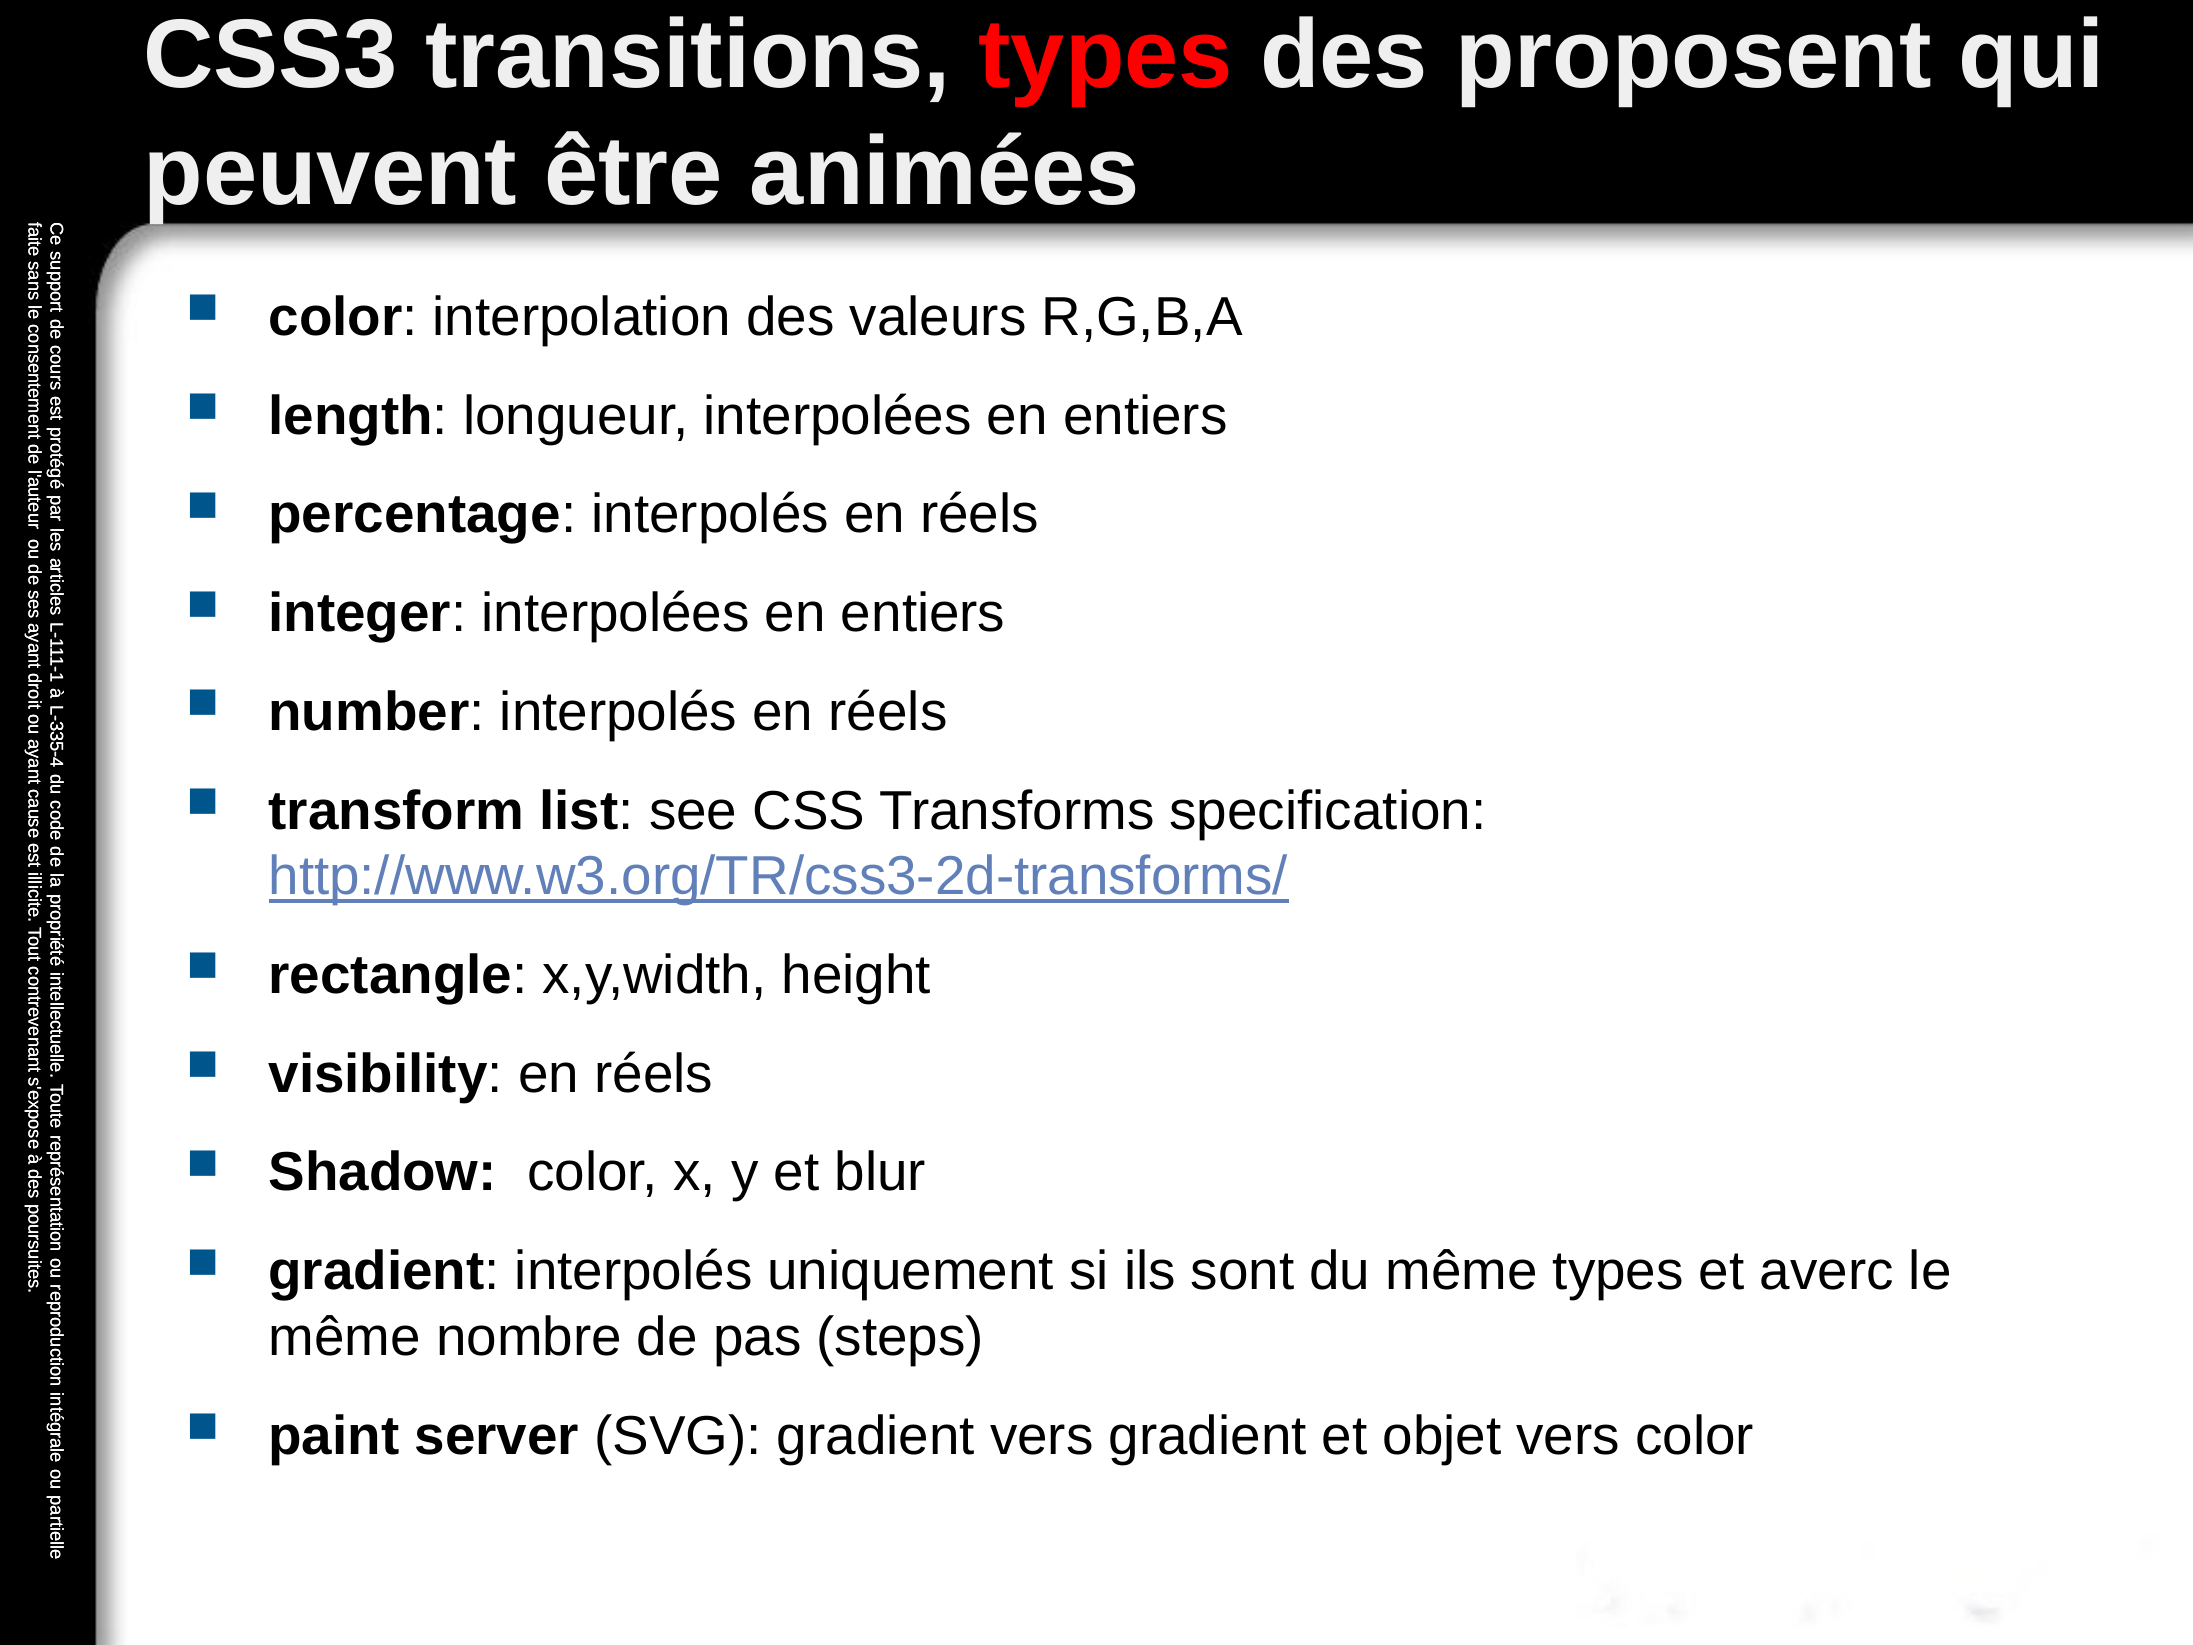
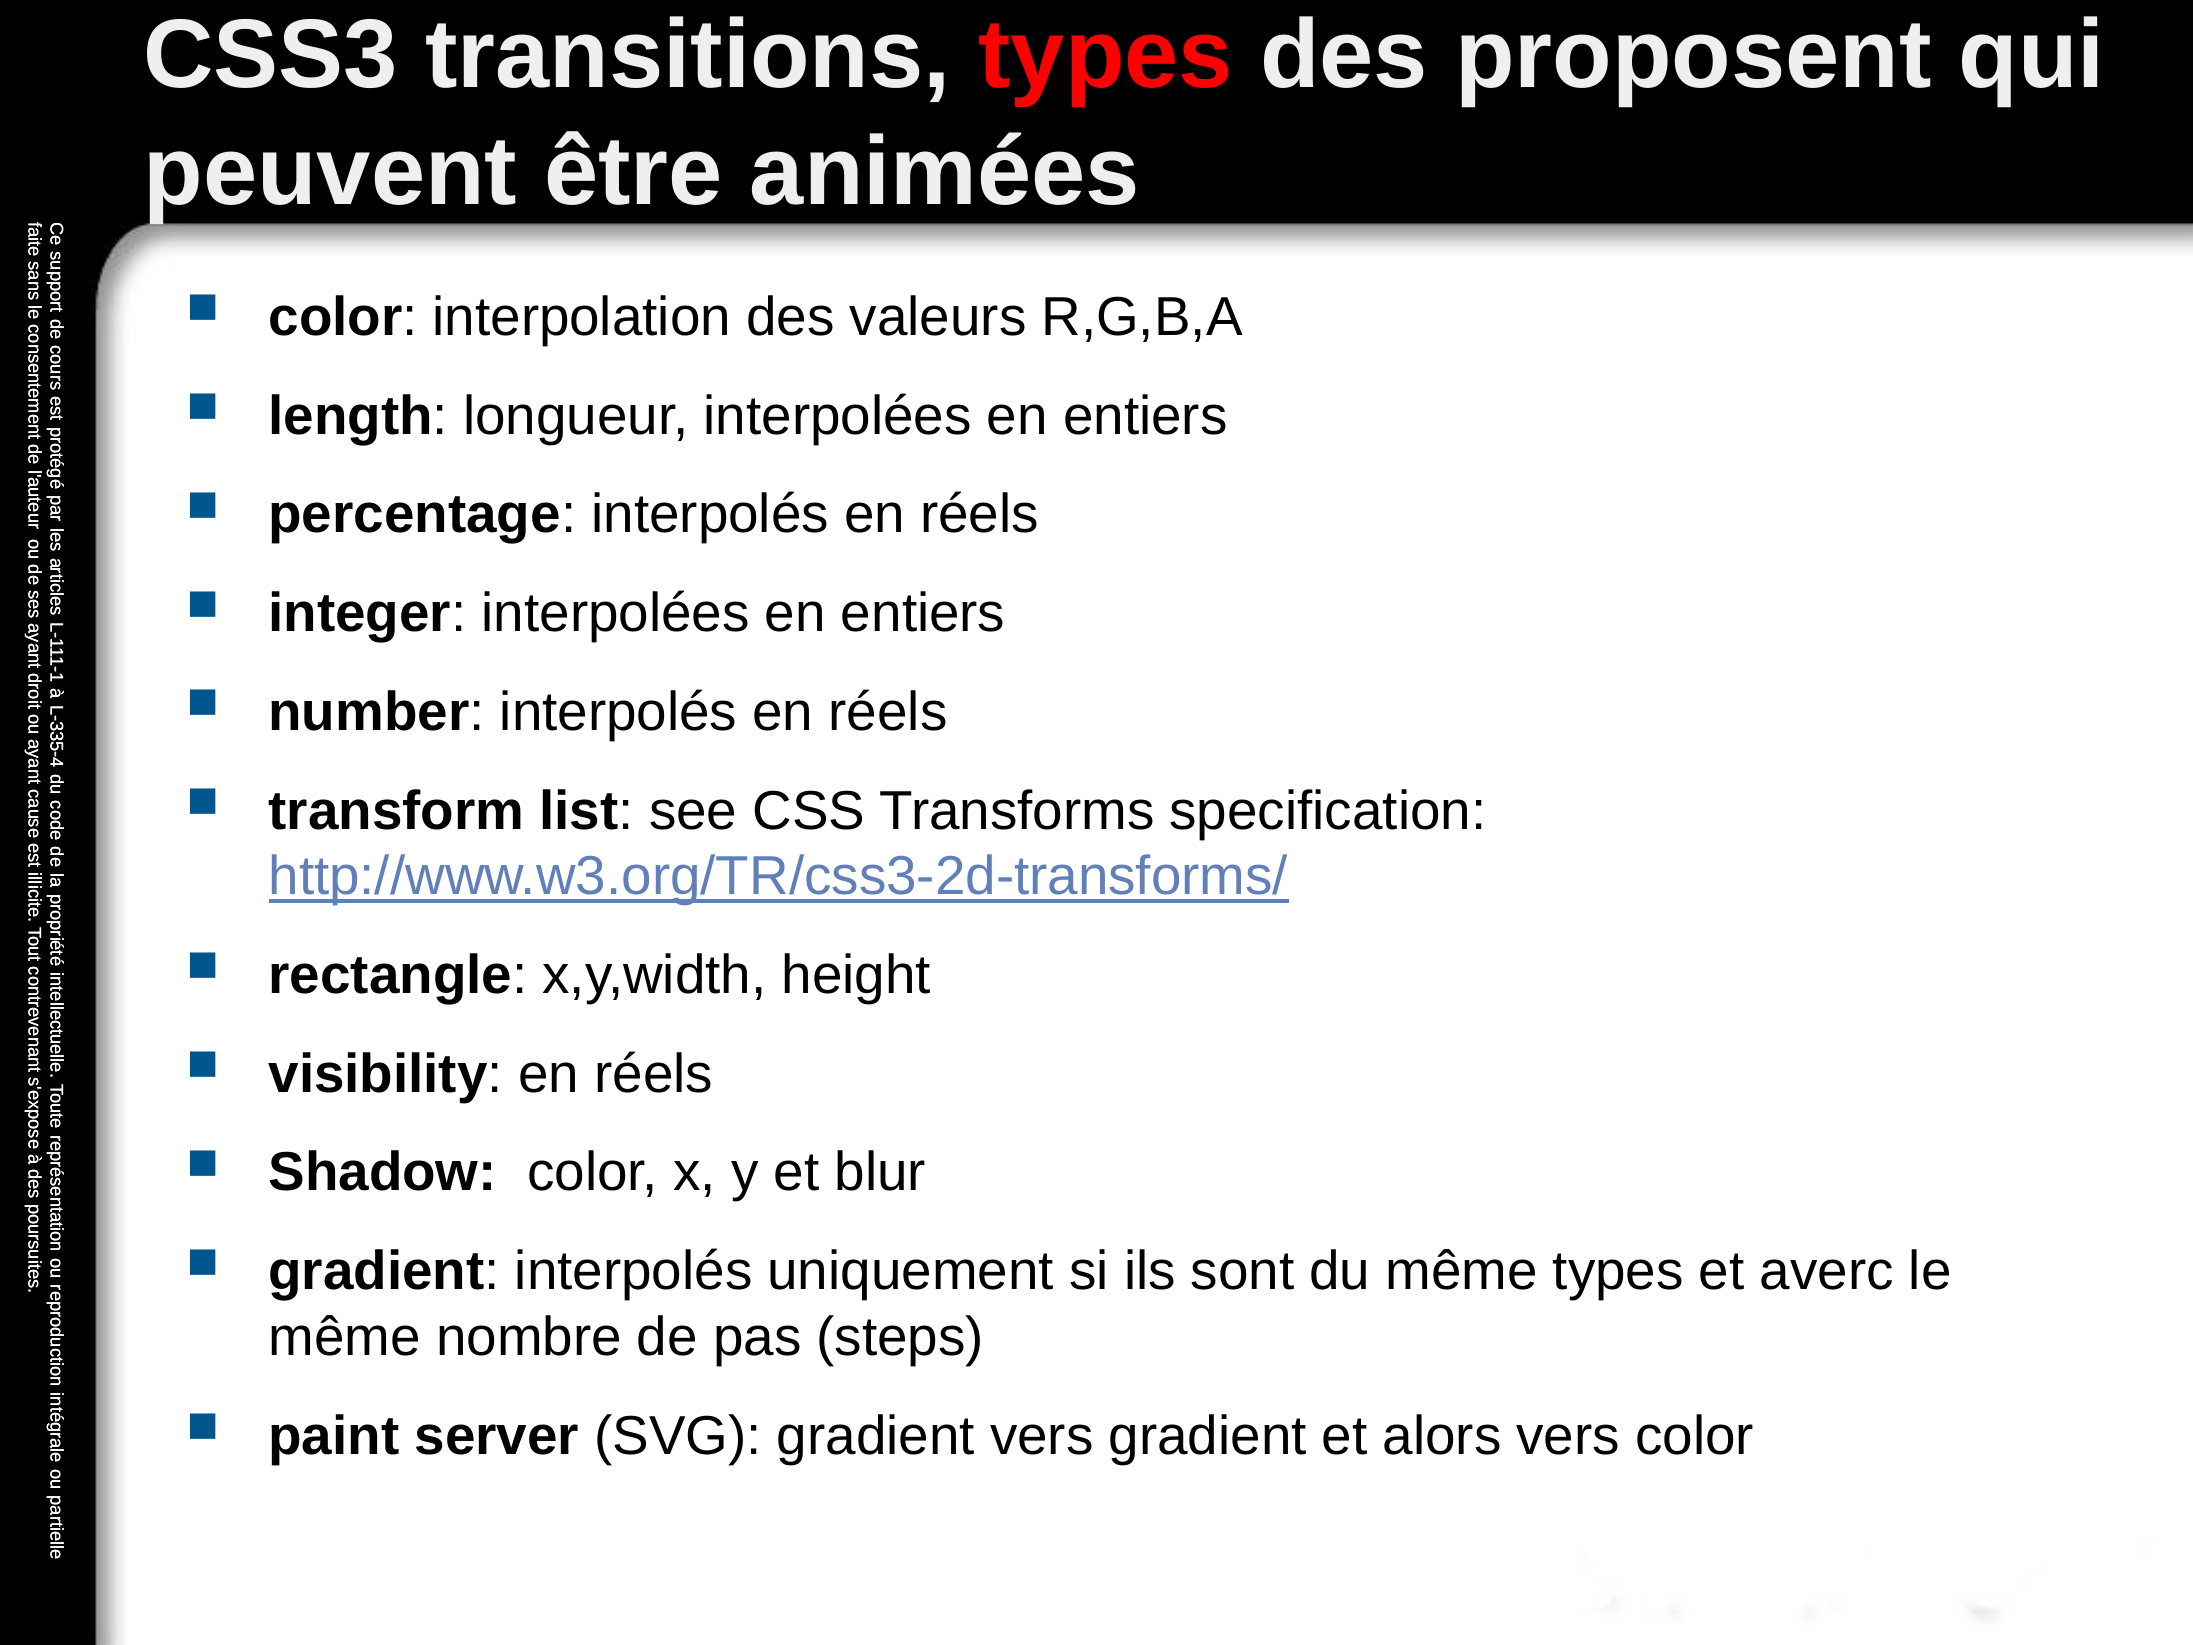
objet: objet -> alors (1442, 1436)
